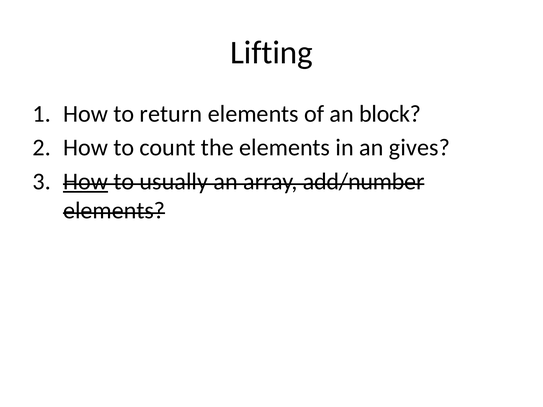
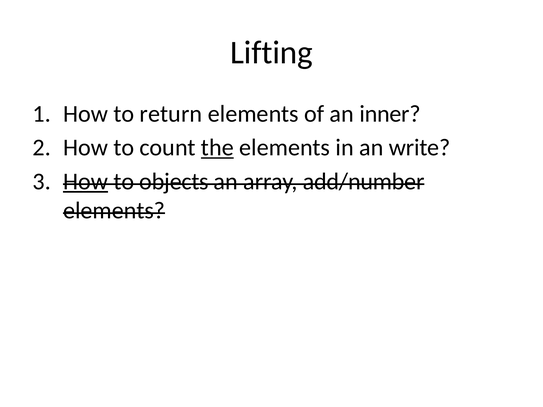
block: block -> inner (390, 114)
the underline: none -> present (217, 148)
gives: gives -> write (420, 148)
usually: usually -> objects (174, 182)
